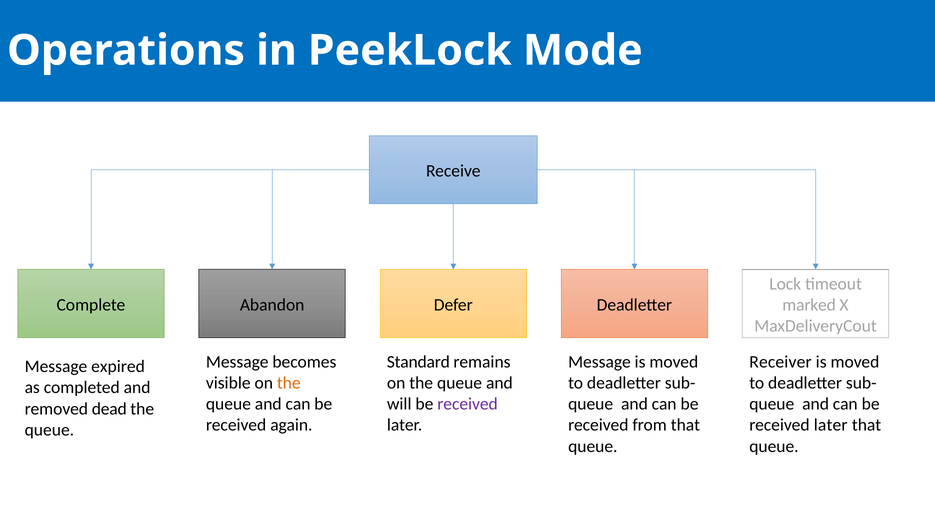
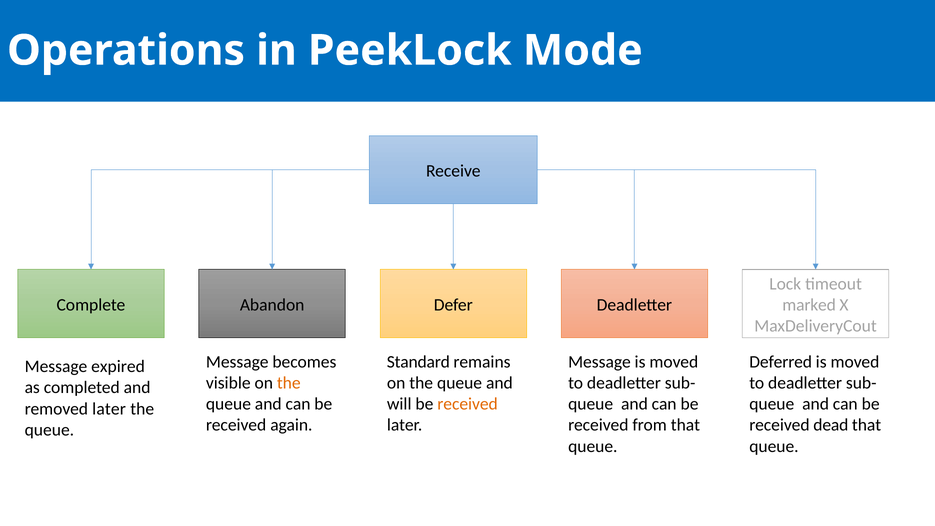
Receiver: Receiver -> Deferred (781, 362)
received colour: purple -> orange (468, 404)
removed dead: dead -> later (109, 409)
later: later -> dead (831, 425)
